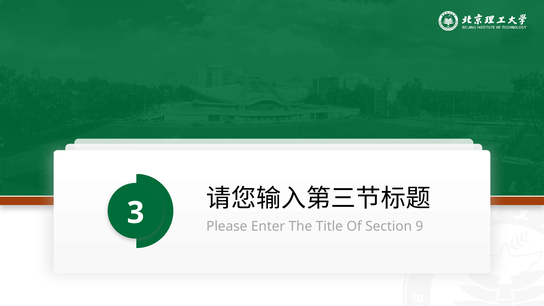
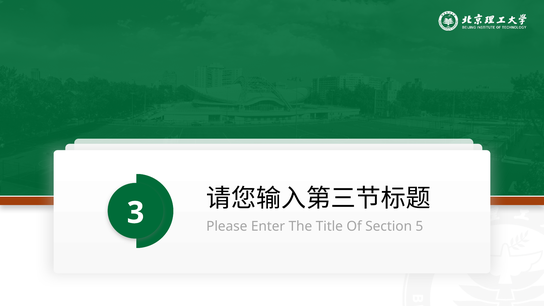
9: 9 -> 5 (419, 226)
